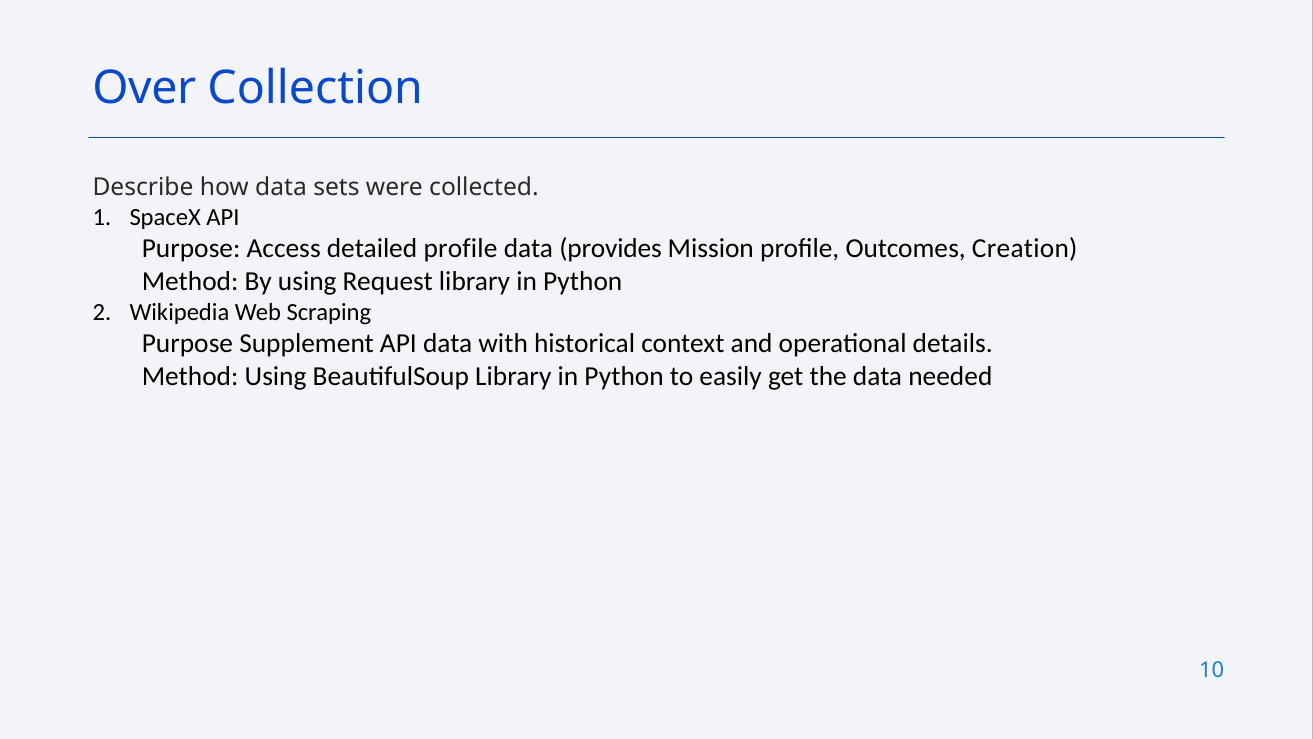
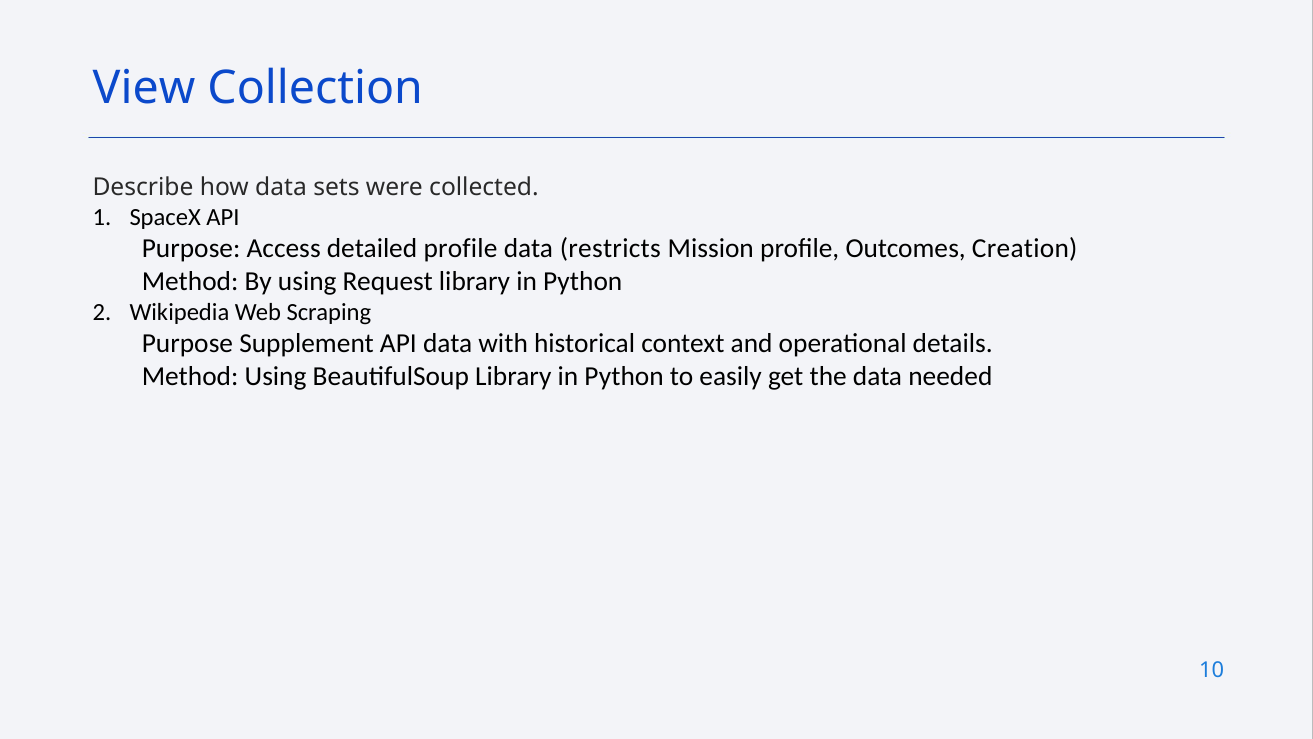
Over: Over -> View (144, 88)
provides: provides -> restricts (610, 248)
